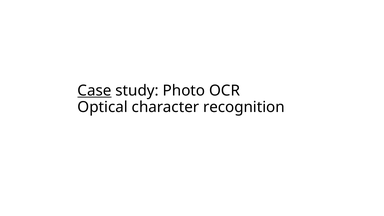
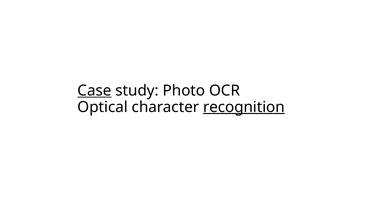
recognition underline: none -> present (244, 107)
